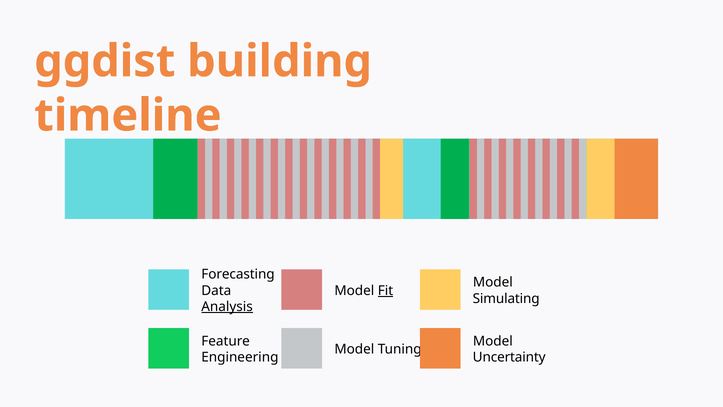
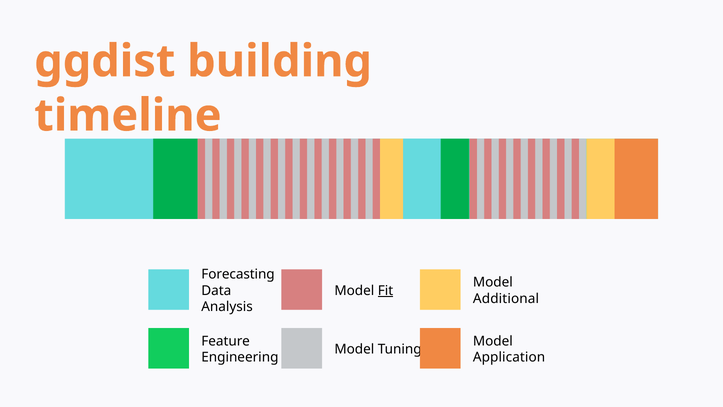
Simulating: Simulating -> Additional (506, 298)
Analysis underline: present -> none (227, 307)
Uncertainty: Uncertainty -> Application (509, 357)
